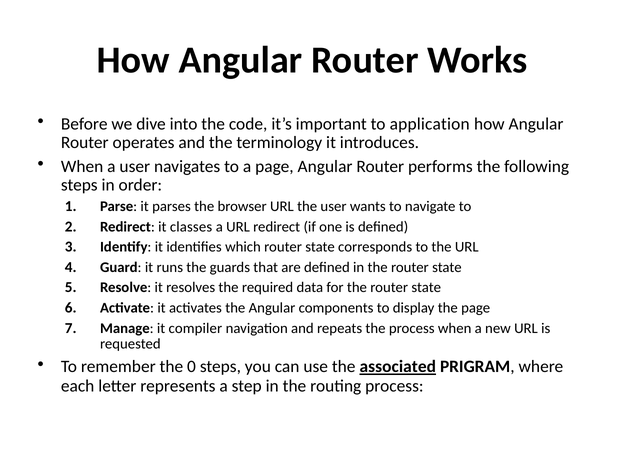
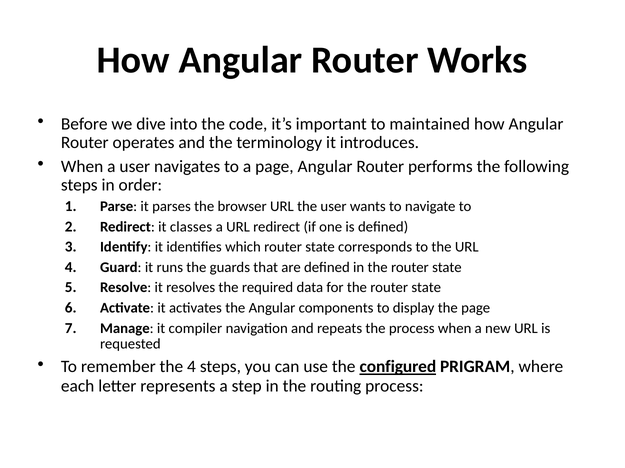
application: application -> maintained (430, 124)
the 0: 0 -> 4 (192, 367)
associated: associated -> configured (398, 367)
